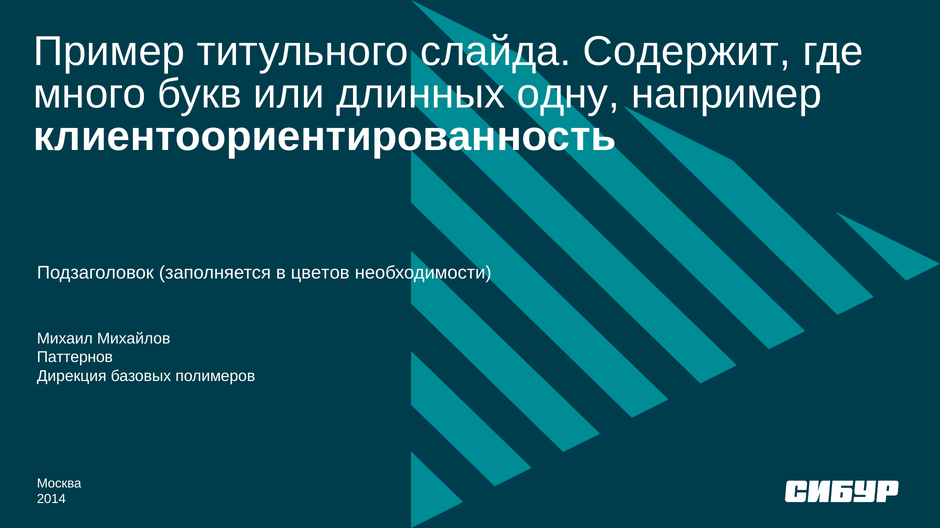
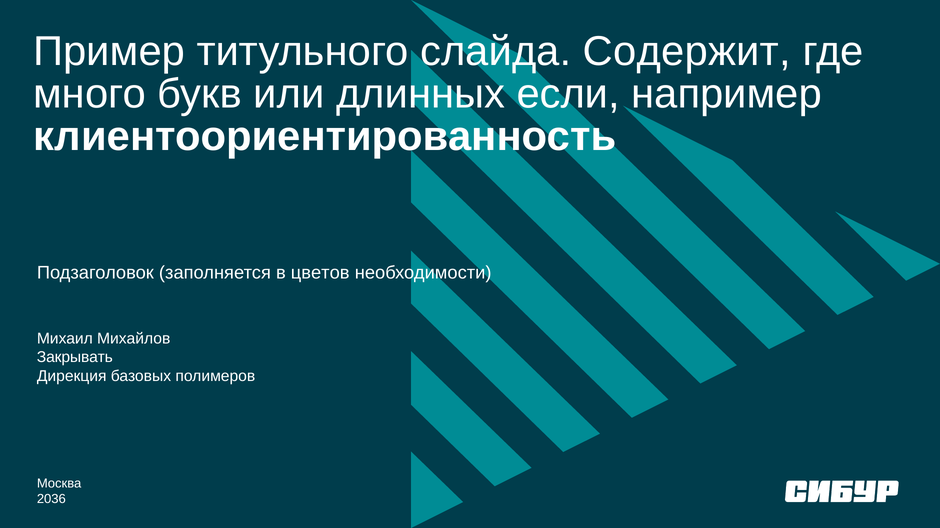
одну: одну -> если (568, 94)
Паттернов: Паттернов -> Закрывать (75, 358)
2014: 2014 -> 2036 (51, 500)
